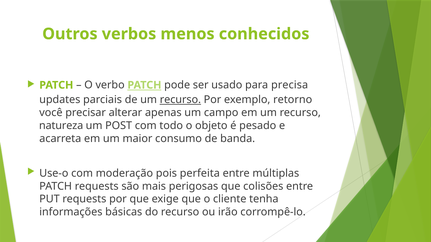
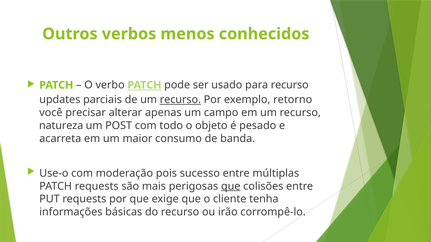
para precisa: precisa -> recurso (290, 85)
perfeita: perfeita -> sucesso (200, 174)
que underline: none -> present (231, 186)
